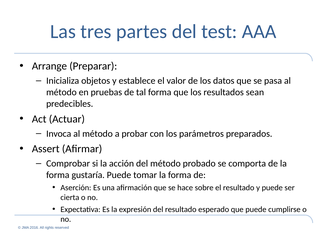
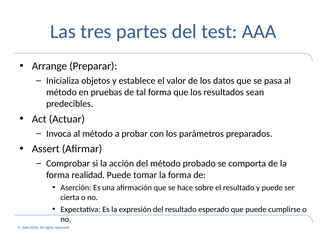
gustaría: gustaría -> realidad (88, 175)
